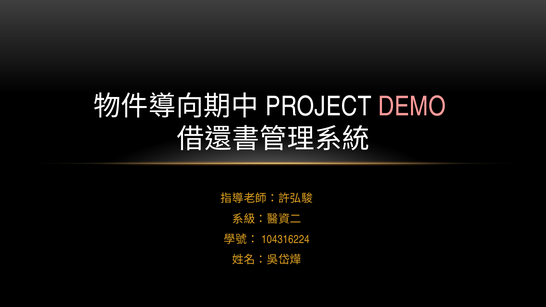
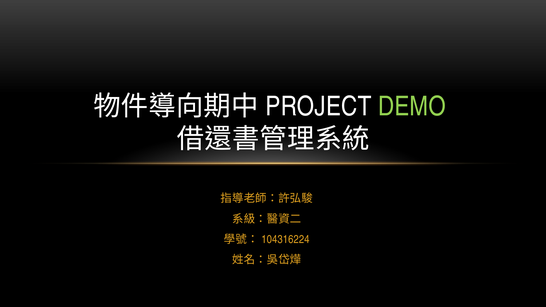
DEMO colour: pink -> light green (412, 106)
